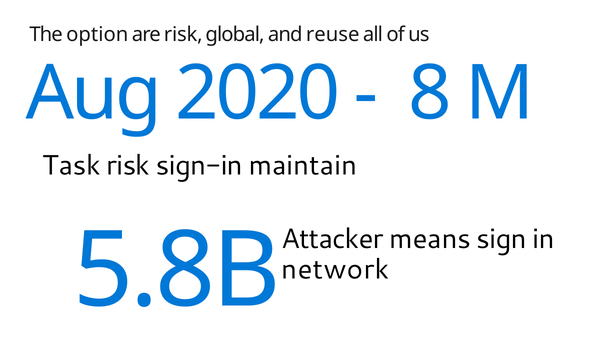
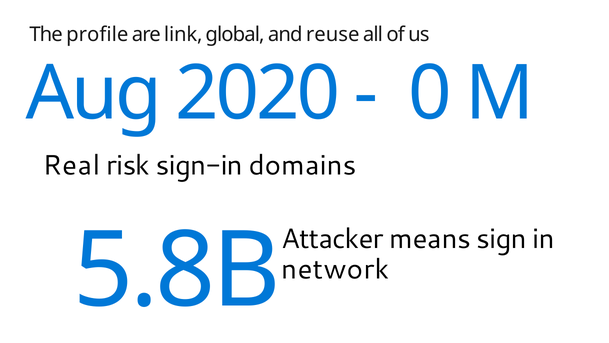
option: option -> profile (97, 35)
are risk: risk -> link (183, 35)
8: 8 -> 0 (430, 93)
Task: Task -> Real (71, 165)
maintain: maintain -> domains (303, 165)
